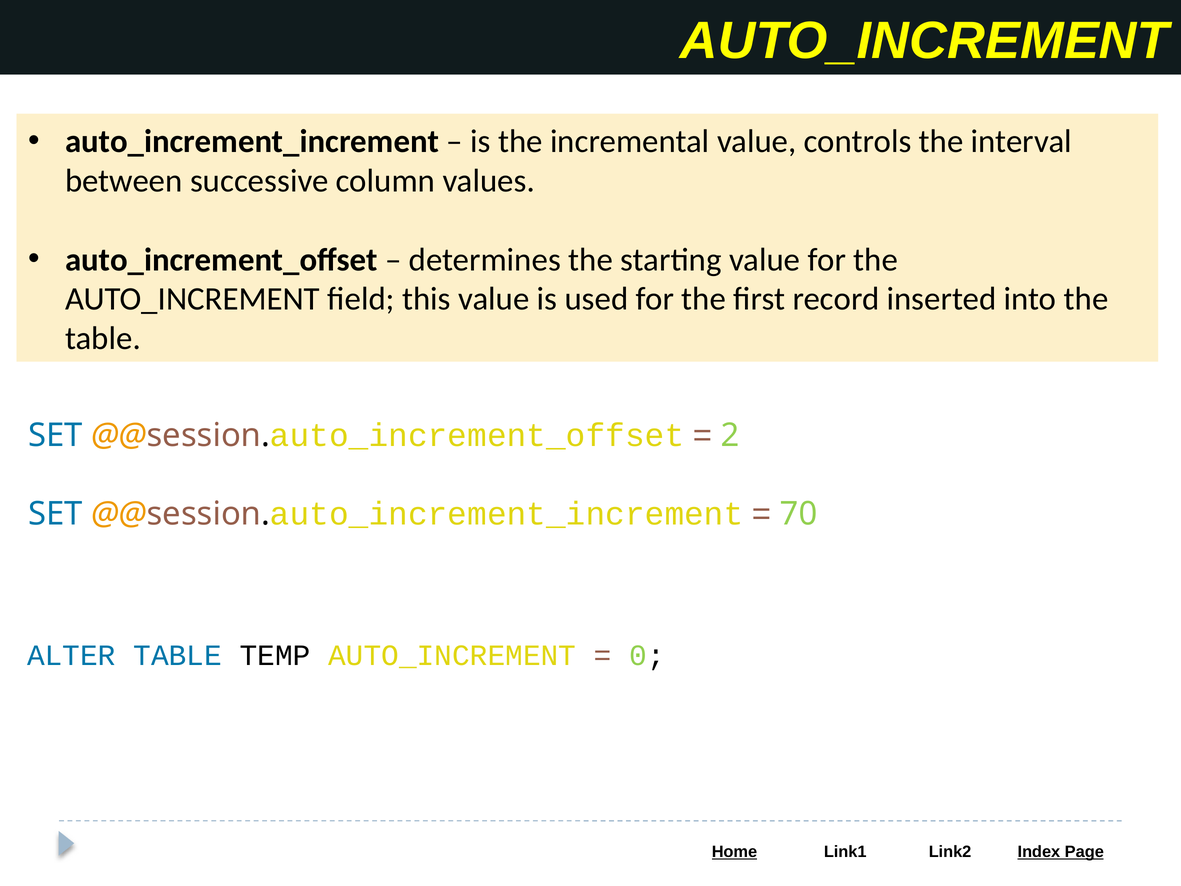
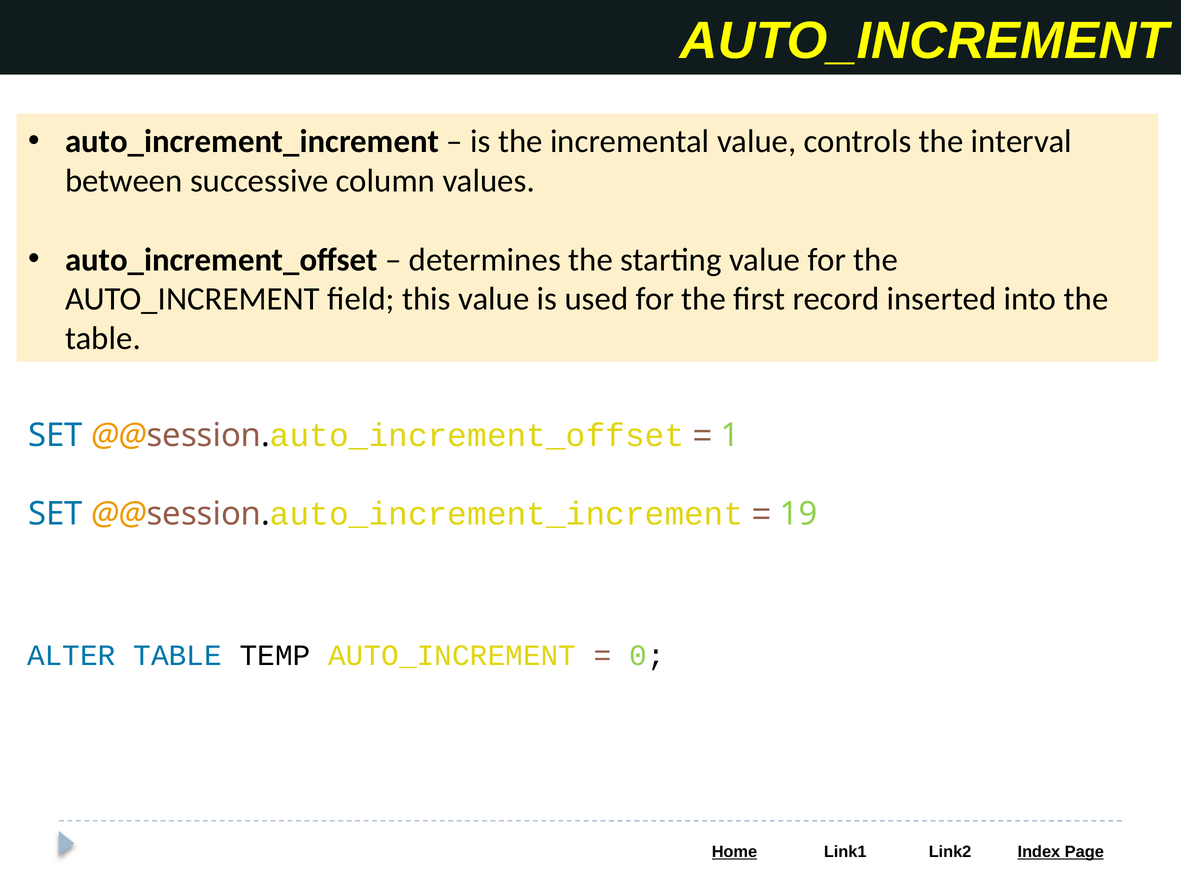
2: 2 -> 1 (730, 435)
70: 70 -> 19 (799, 514)
